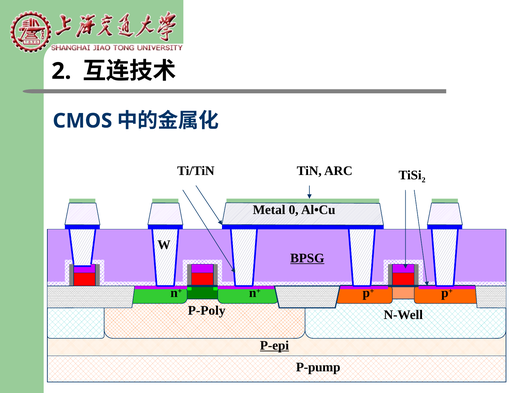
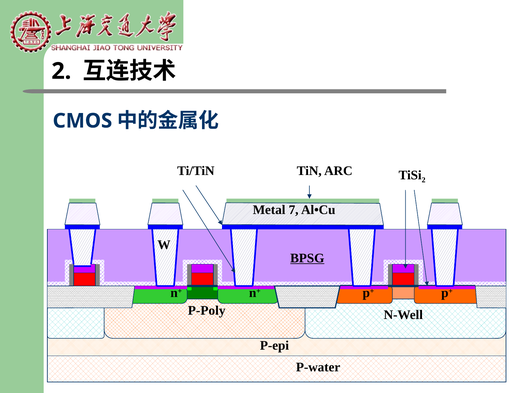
0: 0 -> 7 (294, 210)
P-epi underline: present -> none (274, 345)
P-pump: P-pump -> P-water (318, 367)
